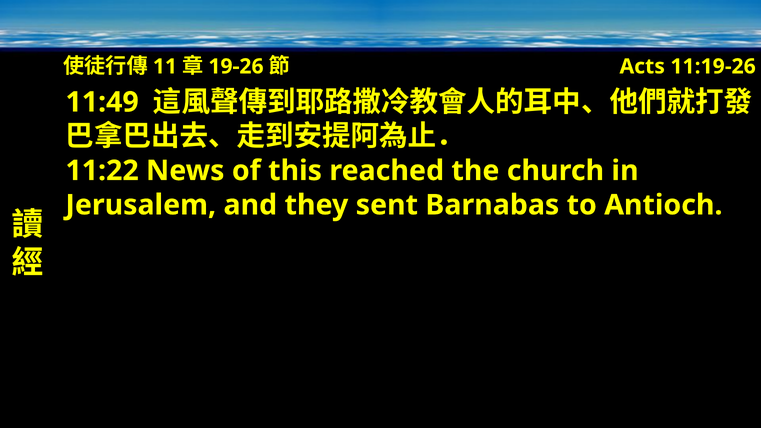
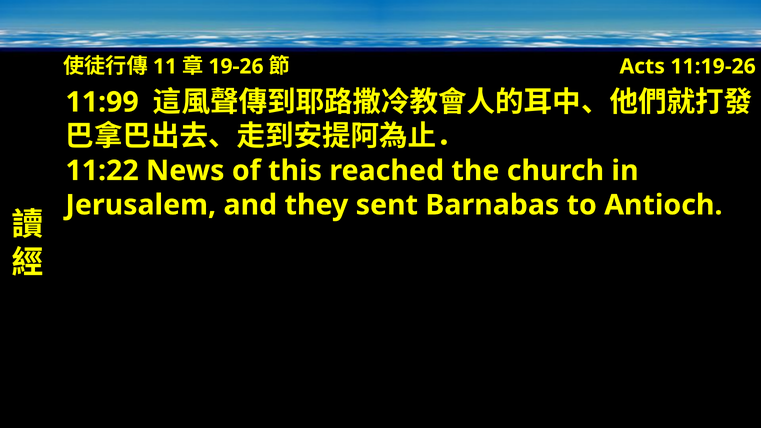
11:49: 11:49 -> 11:99 (102, 102)
